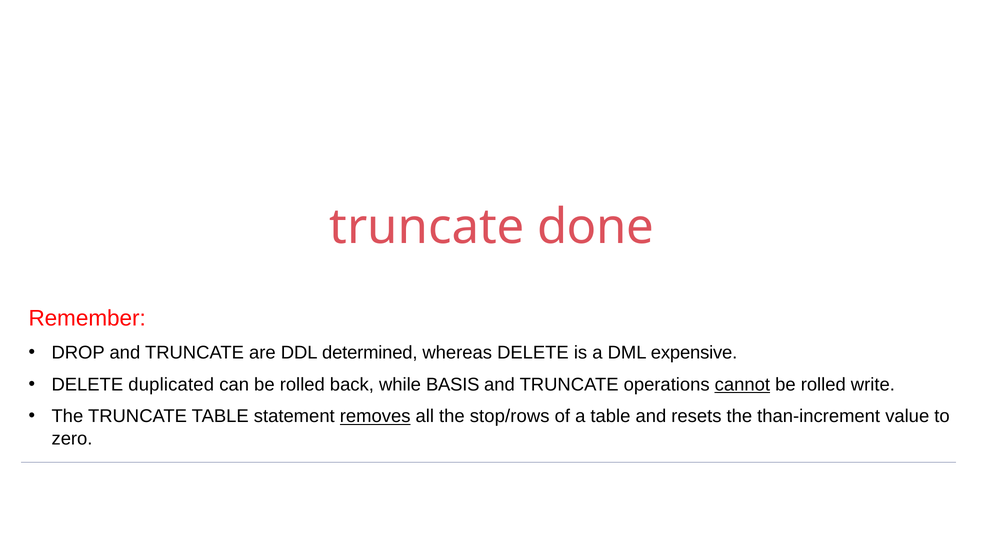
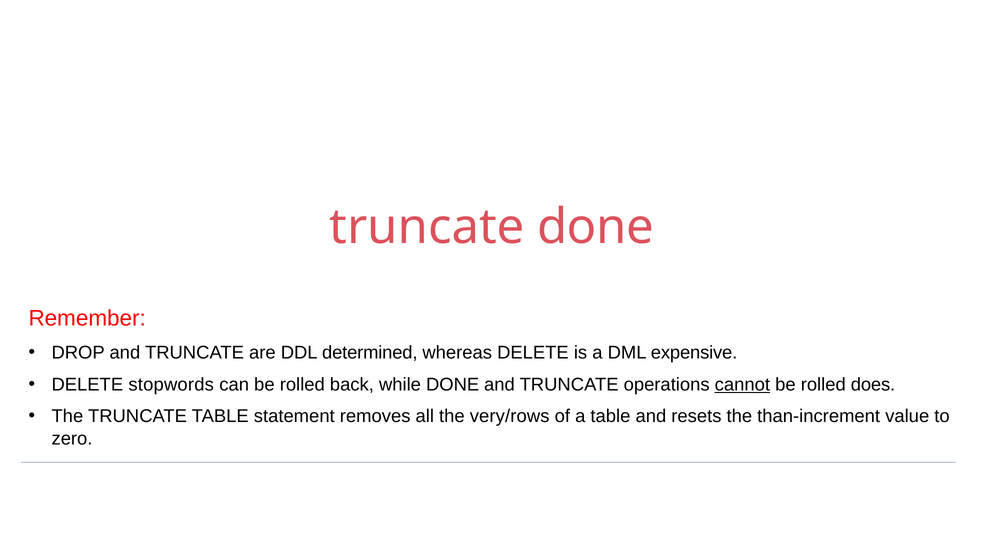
duplicated: duplicated -> stopwords (171, 384)
while BASIS: BASIS -> DONE (453, 384)
write: write -> does (873, 384)
removes underline: present -> none (375, 416)
stop/rows: stop/rows -> very/rows (510, 416)
